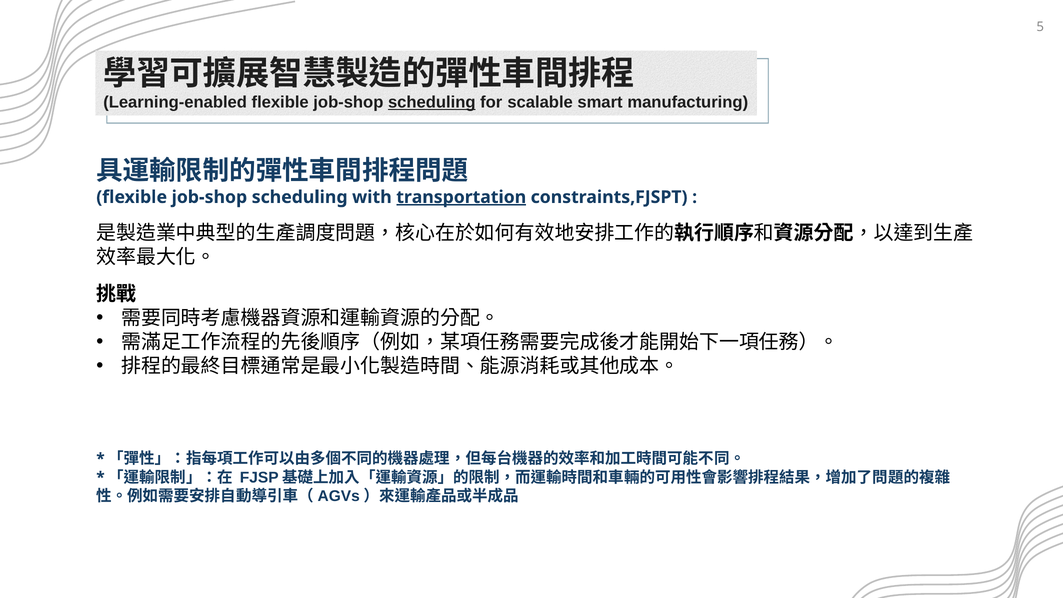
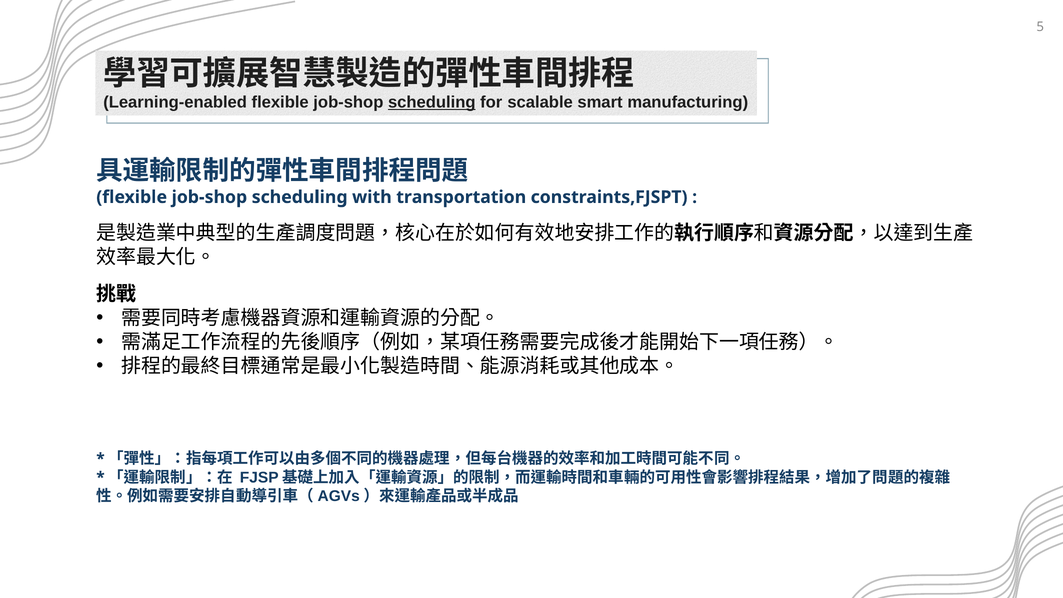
transportation underline: present -> none (461, 197)
